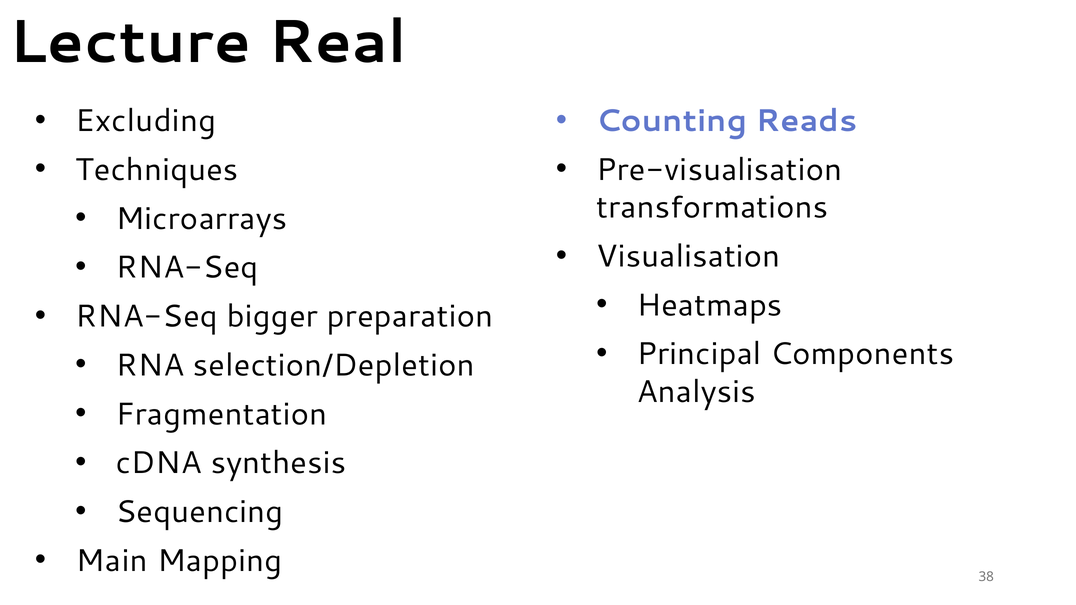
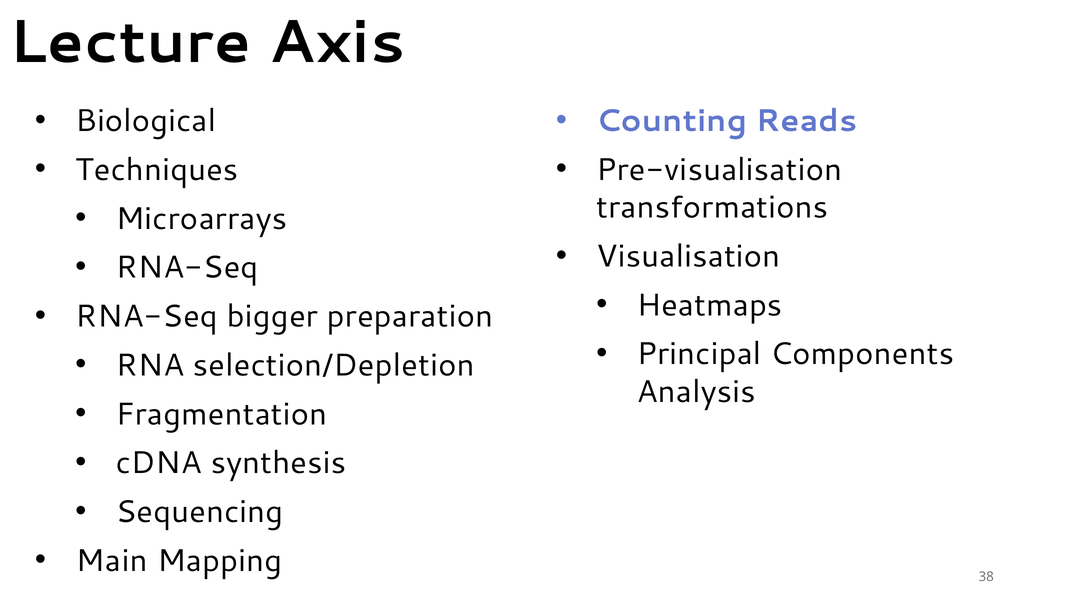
Real: Real -> Axis (337, 42)
Excluding: Excluding -> Biological (146, 121)
